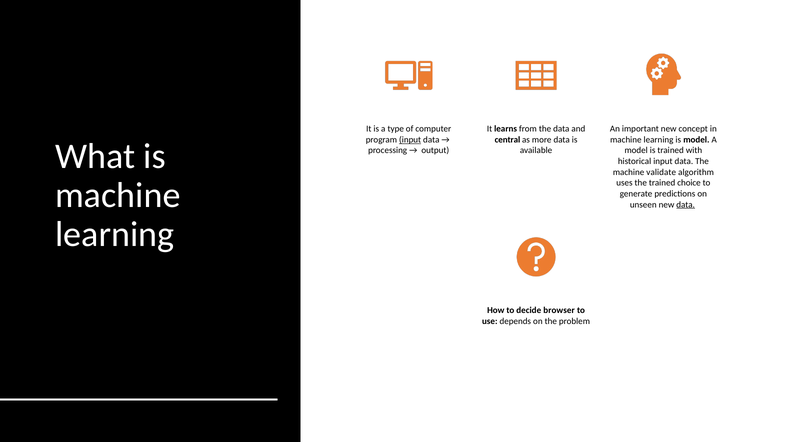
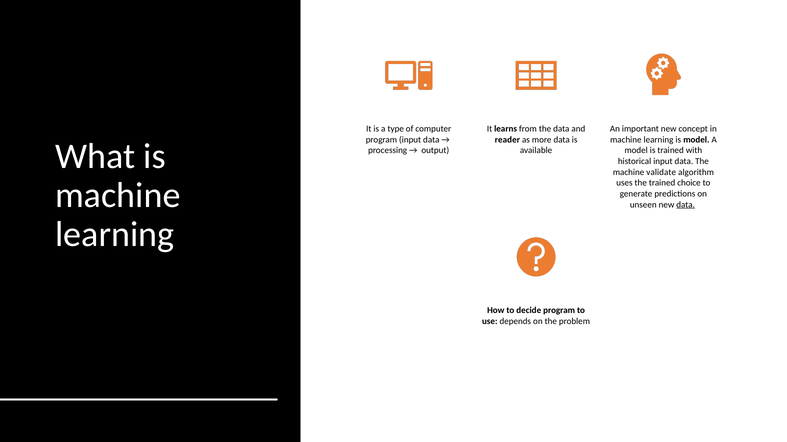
input underline: present -> none (410, 140)
central: central -> reader (507, 140)
decide browser: browser -> program (559, 311)
